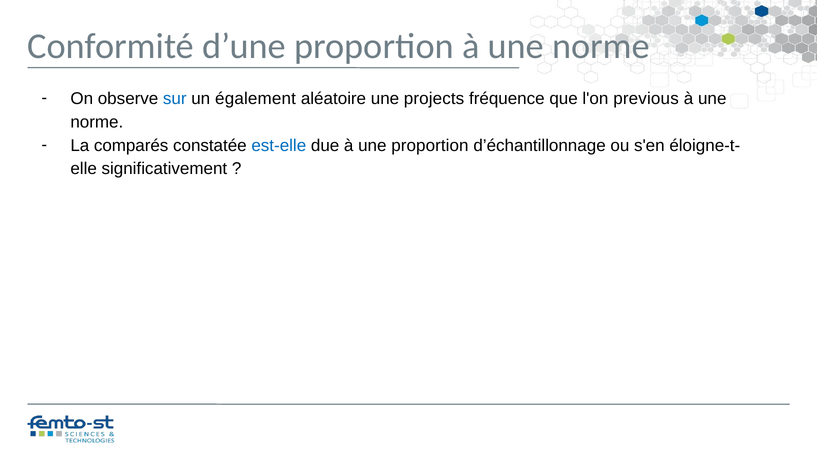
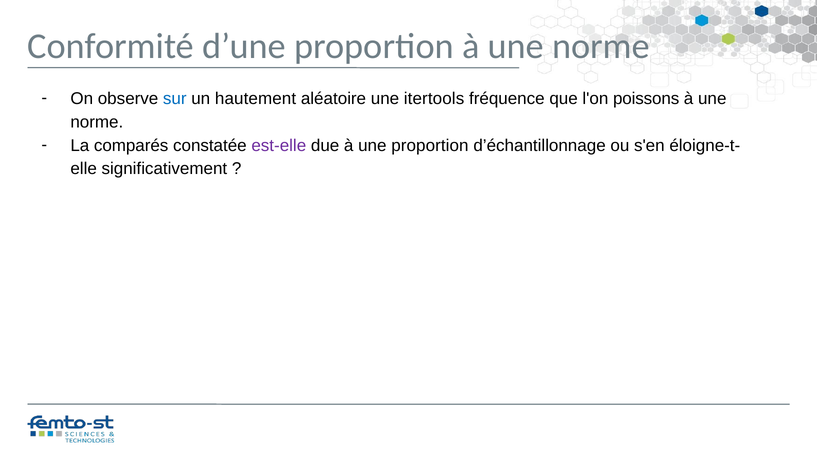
également: également -> hautement (256, 99)
projects: projects -> itertools (434, 99)
previous: previous -> poissons (646, 99)
est-elle colour: blue -> purple (279, 146)
